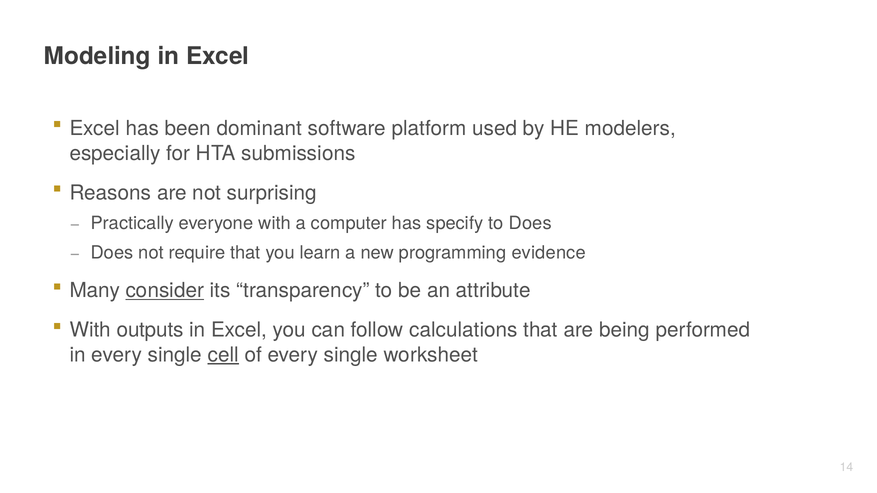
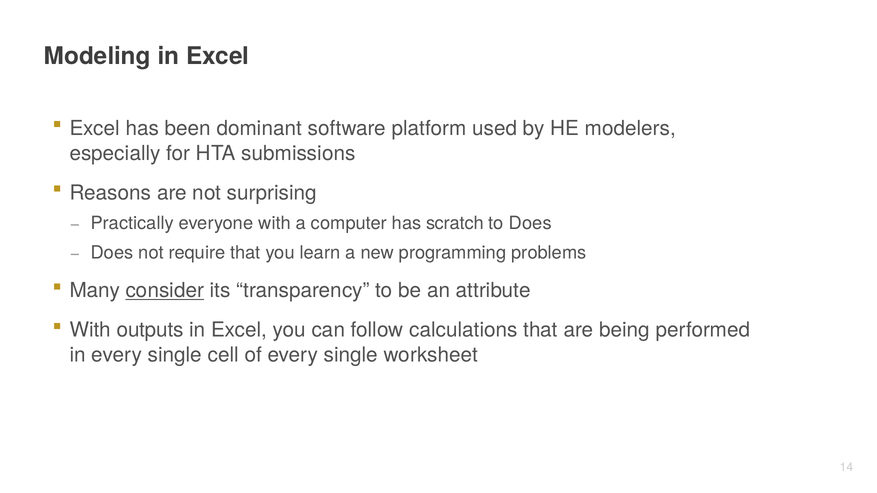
specify: specify -> scratch (455, 223)
evidence: evidence -> problems (549, 253)
cell underline: present -> none (223, 355)
